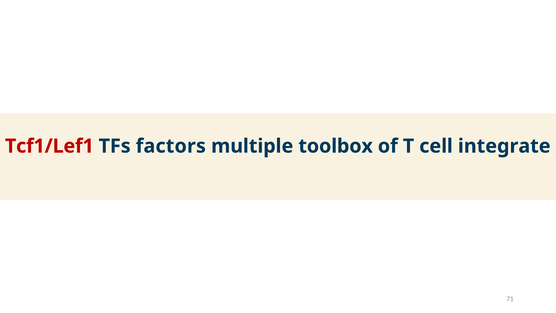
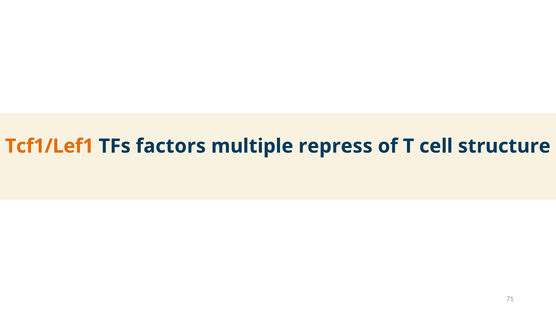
Tcf1/Lef1 colour: red -> orange (49, 146)
toolbox: toolbox -> repress (335, 146)
integrate: integrate -> structure (504, 146)
